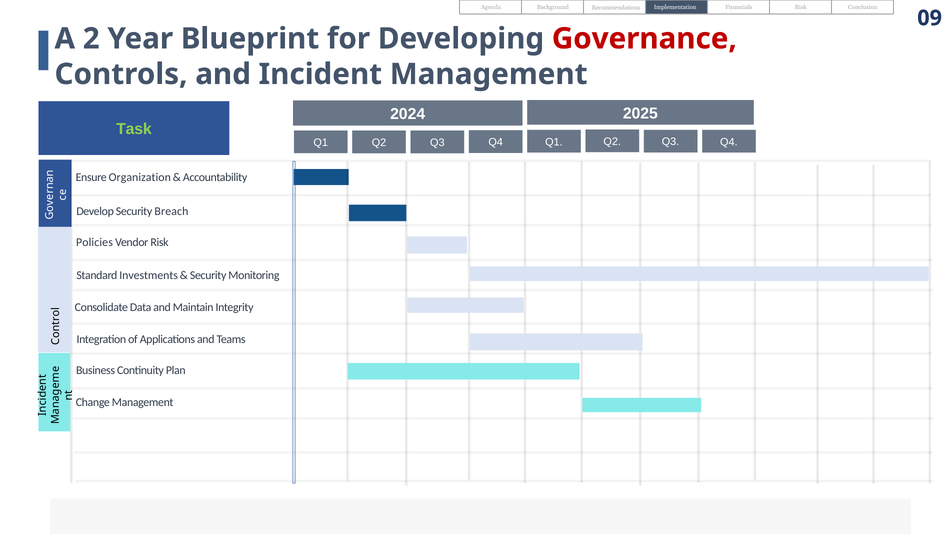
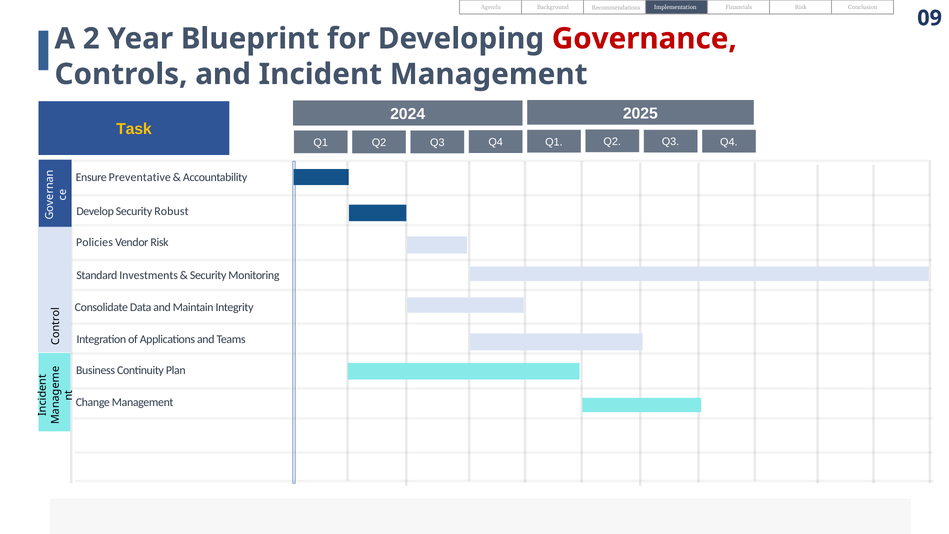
Task colour: light green -> yellow (134, 129)
Organization: Organization -> Preventative (140, 177)
Breach: Breach -> Robust (171, 211)
